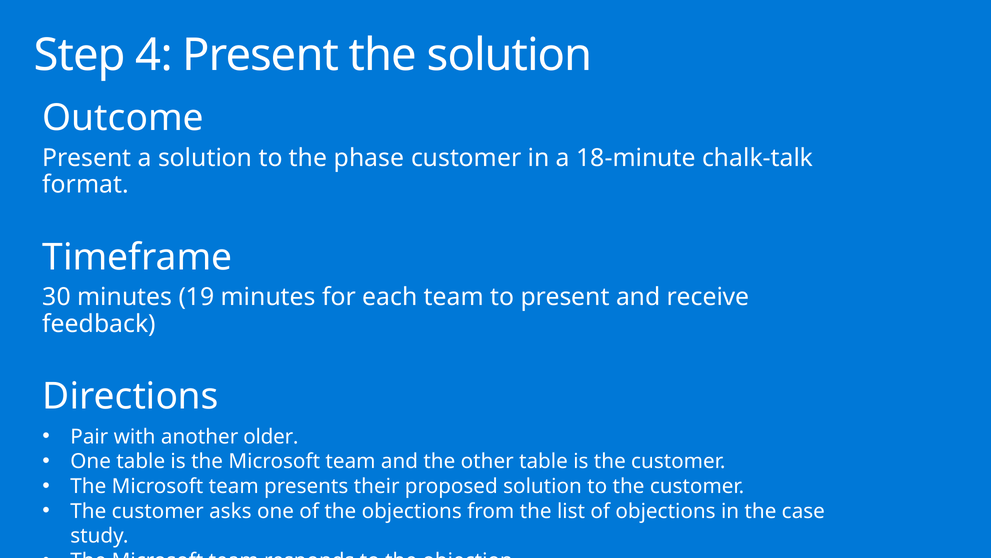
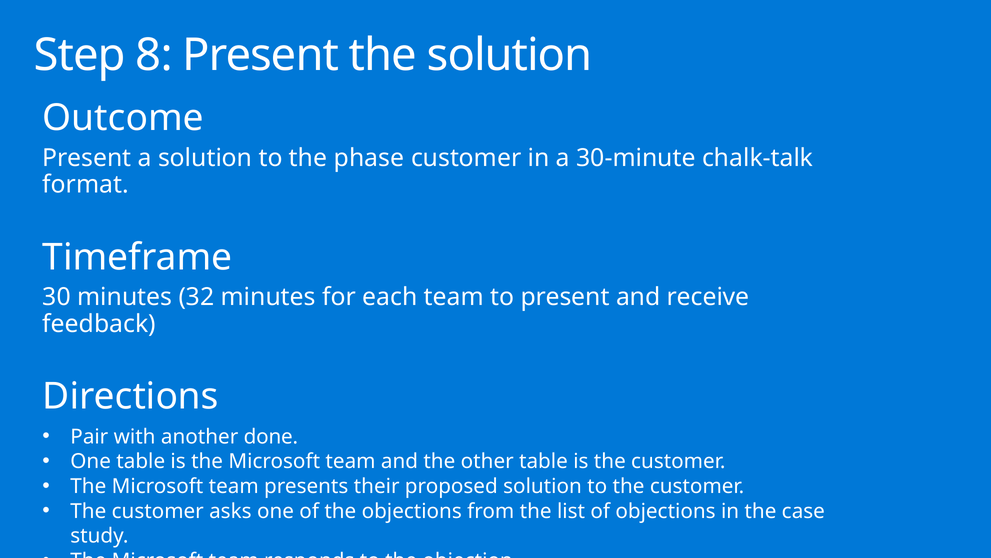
4: 4 -> 8 (154, 55)
18-minute: 18-minute -> 30-minute (636, 158)
19: 19 -> 32 (196, 297)
older: older -> done (271, 436)
